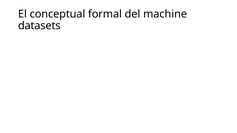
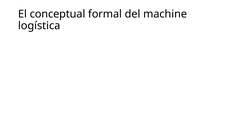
datasets: datasets -> logística (39, 26)
